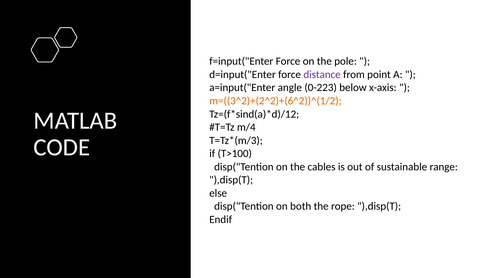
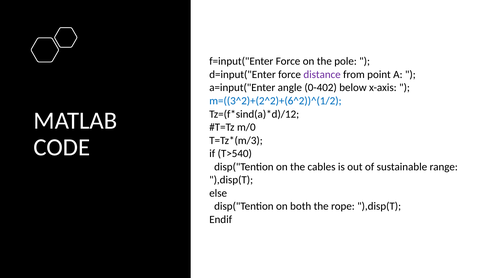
0-223: 0-223 -> 0-402 (321, 88)
m=((3^2)+(2^2)+(6^2))^(1/2 colour: orange -> blue (275, 101)
m/4: m/4 -> m/0 (246, 127)
T>100: T>100 -> T>540 (235, 154)
